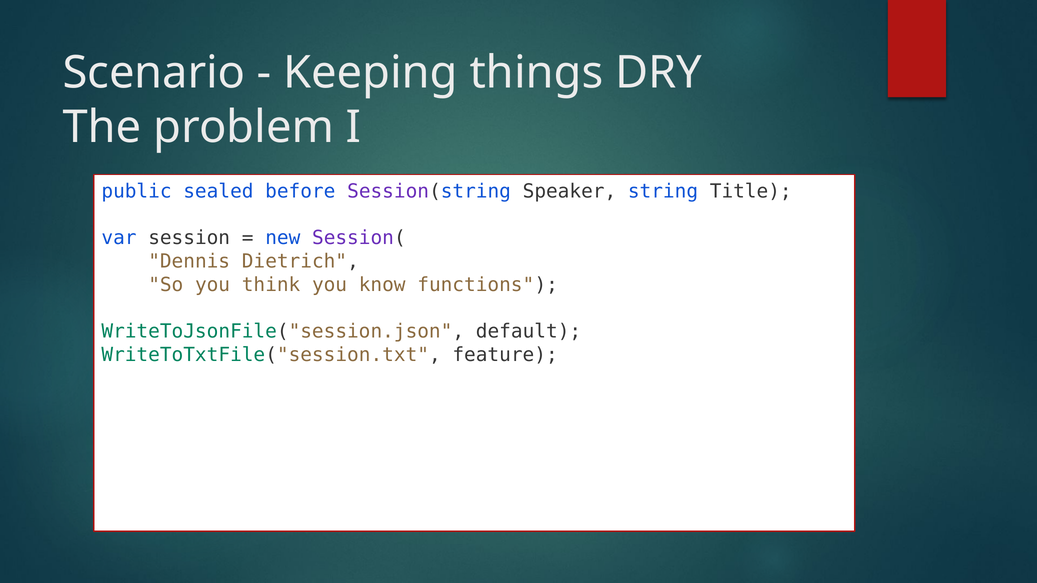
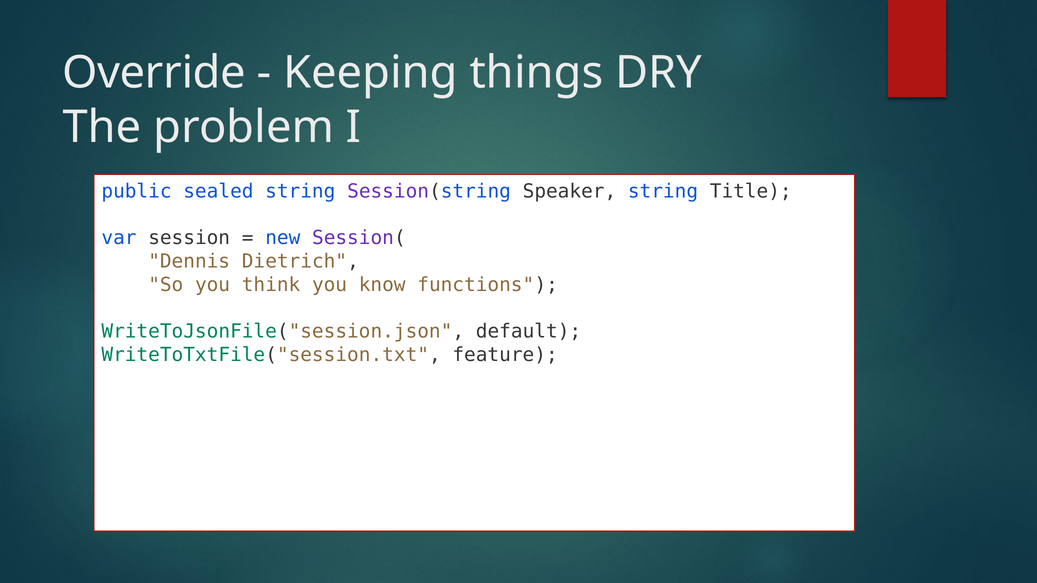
Scenario: Scenario -> Override (154, 73)
sealed before: before -> string (300, 191)
